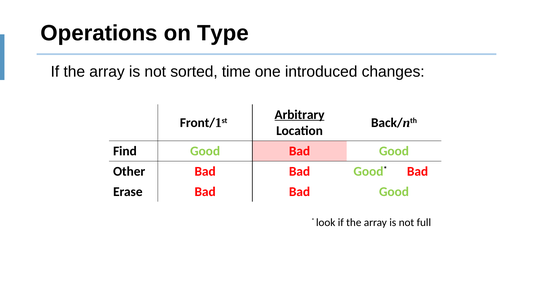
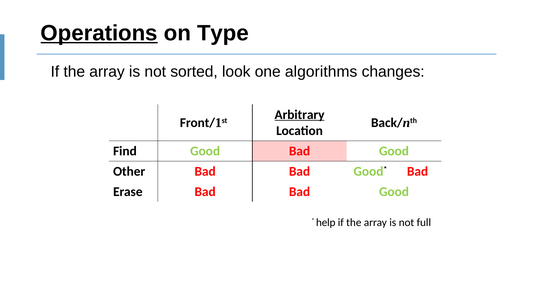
Operations underline: none -> present (99, 33)
time: time -> look (236, 72)
introduced: introduced -> algorithms (321, 72)
look: look -> help (326, 222)
